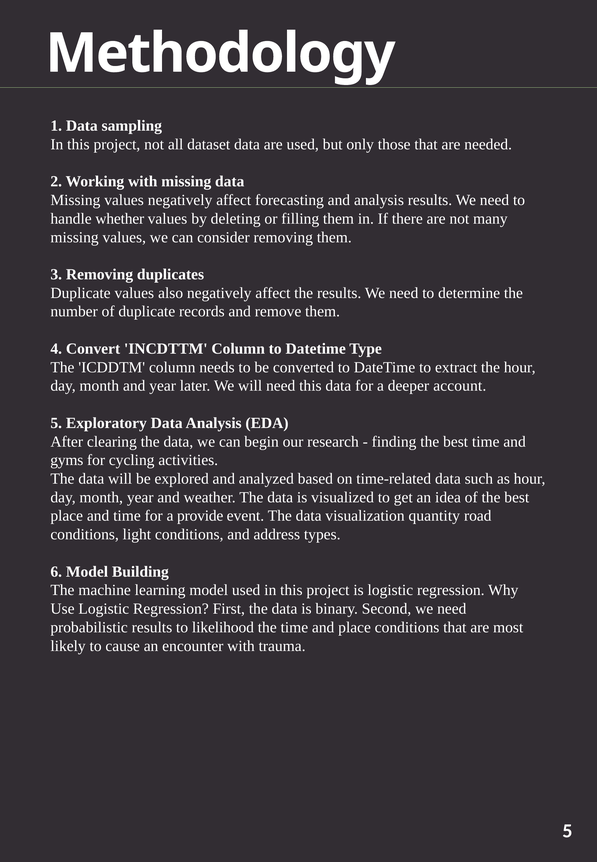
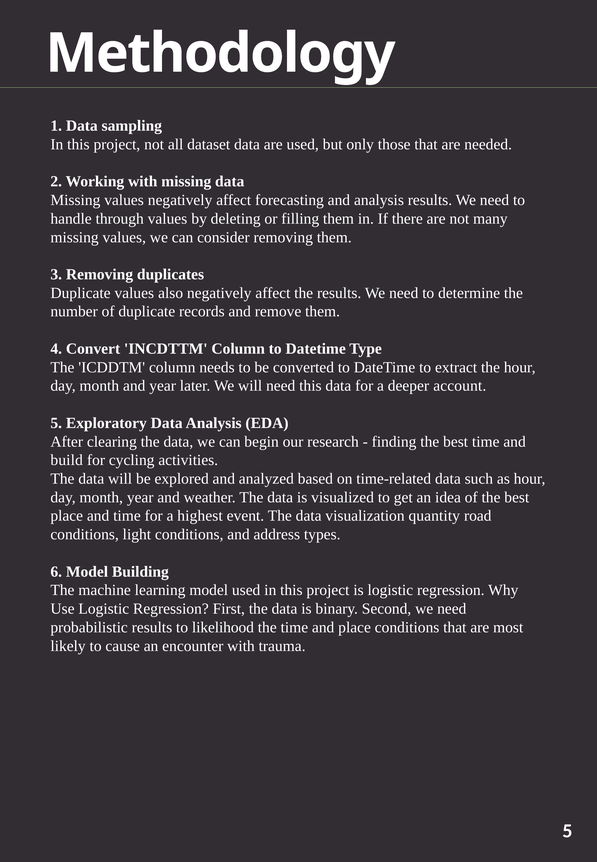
whether: whether -> through (120, 219)
gyms: gyms -> build (67, 460)
provide: provide -> highest (200, 516)
